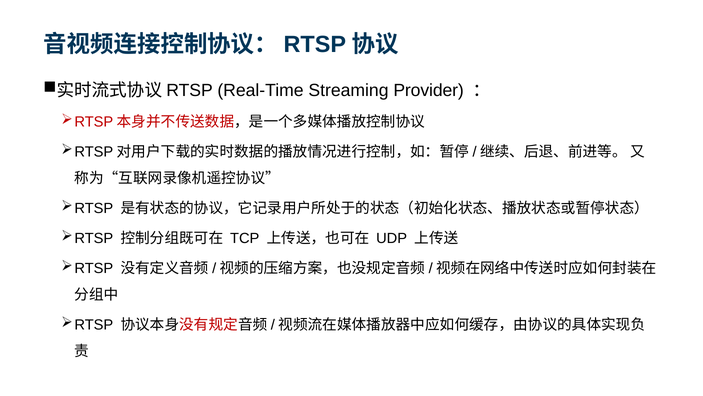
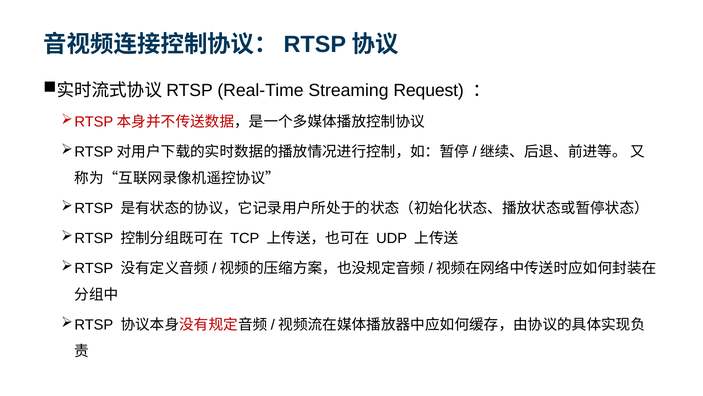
Provider: Provider -> Request (429, 90)
